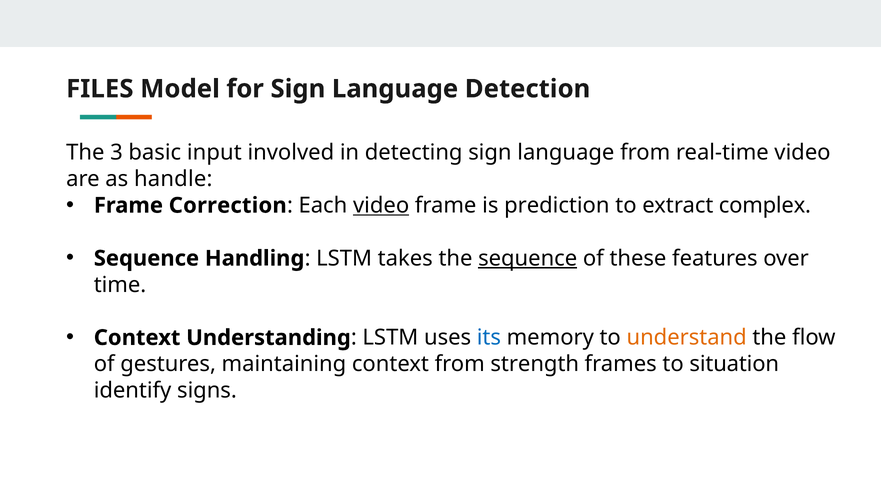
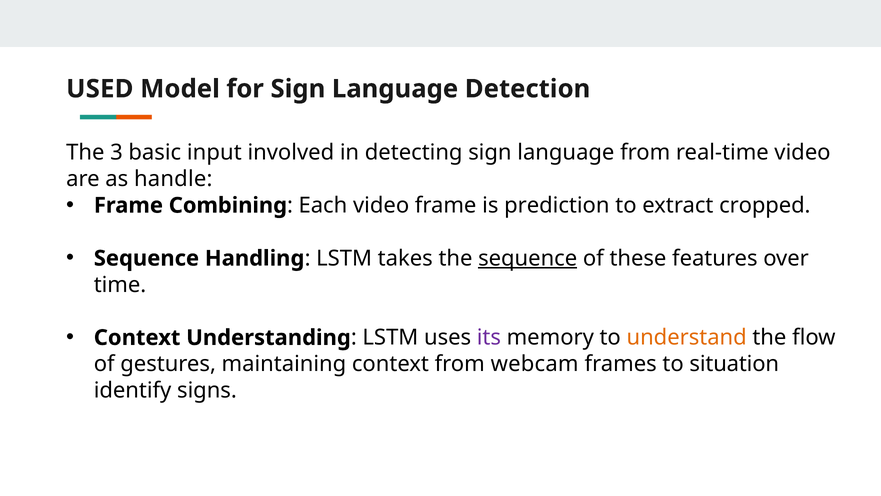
FILES: FILES -> USED (100, 89)
Correction: Correction -> Combining (228, 205)
video underline: present -> none (381, 205)
complex: complex -> cropped (765, 205)
its colour: blue -> purple (489, 337)
strength: strength -> webcam (535, 364)
